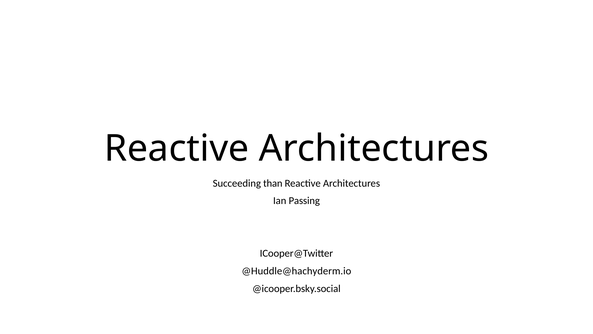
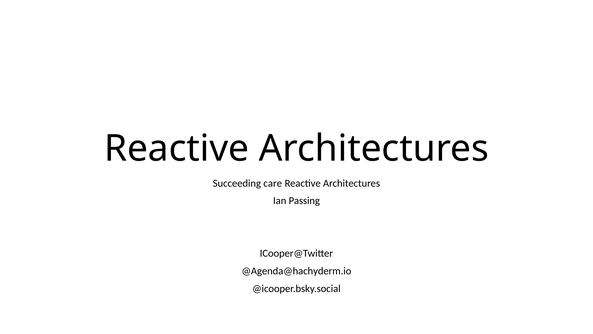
than: than -> care (273, 183)
@Huddle@hachyderm.io: @Huddle@hachyderm.io -> @Agenda@hachyderm.io (296, 271)
